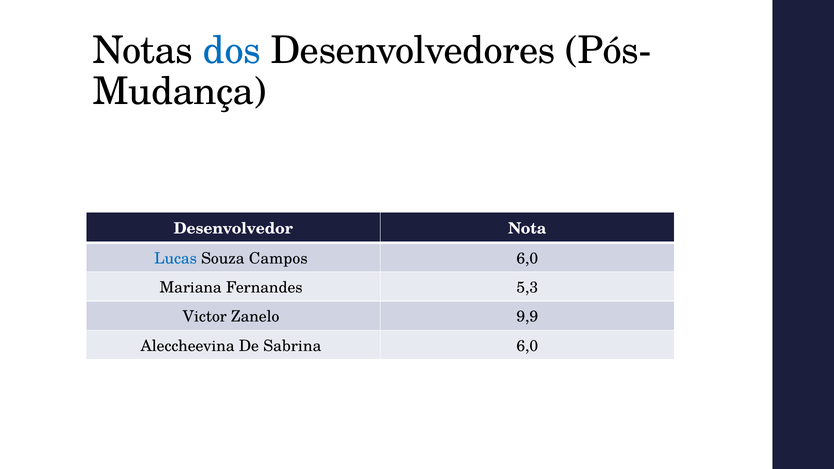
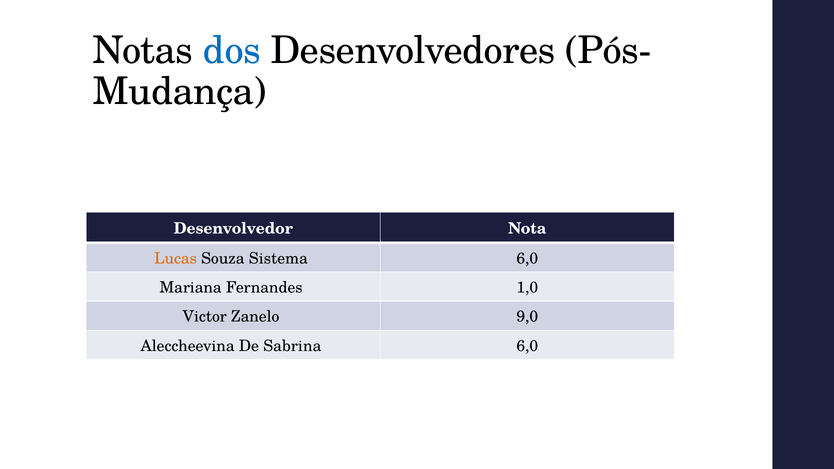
Lucas colour: blue -> orange (176, 258)
Campos: Campos -> Sistema (278, 258)
5,3: 5,3 -> 1,0 (527, 288)
9,9: 9,9 -> 9,0 (527, 317)
